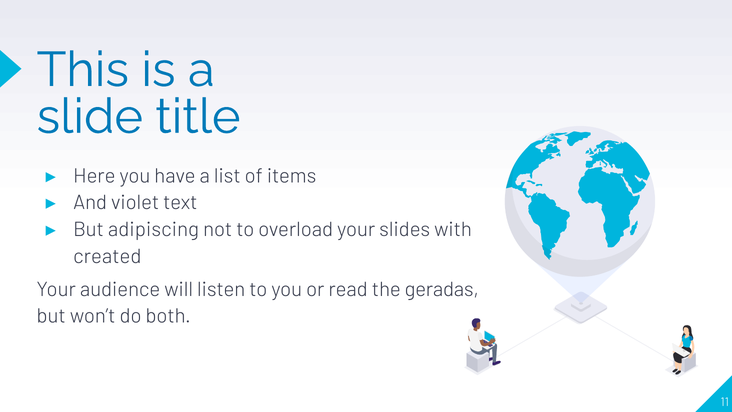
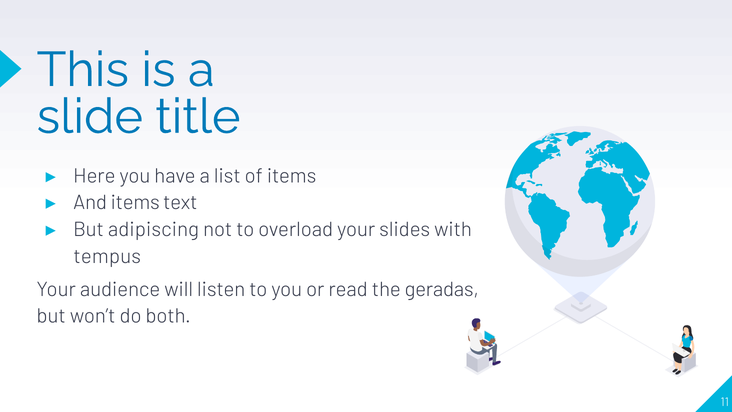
And violet: violet -> items (135, 203)
created: created -> tempus (107, 256)
